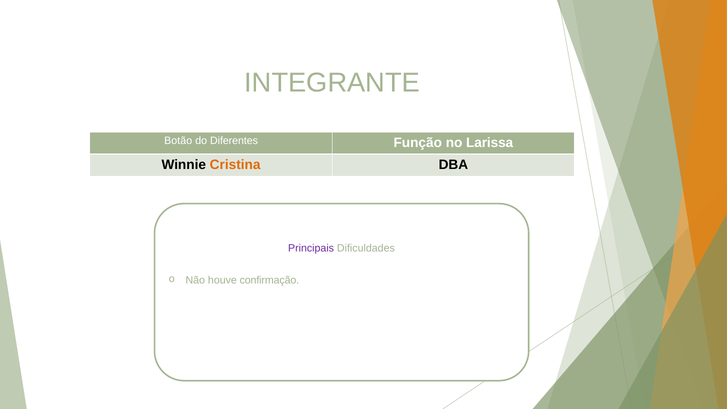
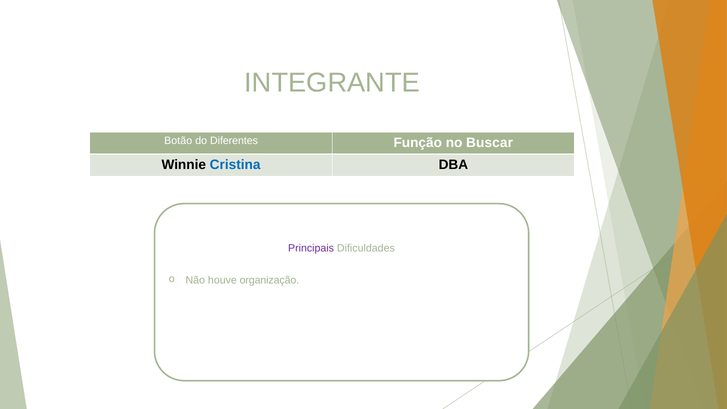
Larissa: Larissa -> Buscar (490, 143)
Cristina colour: orange -> blue (235, 165)
confirmação: confirmação -> organização (269, 280)
